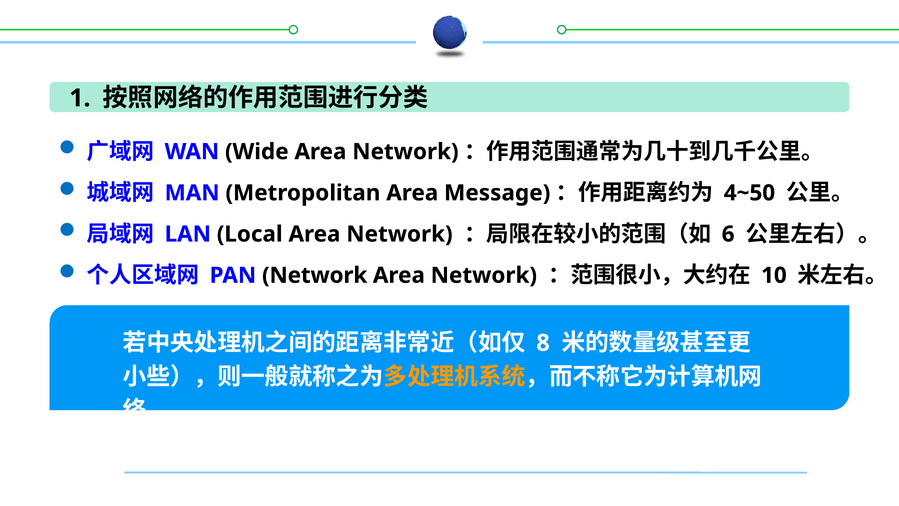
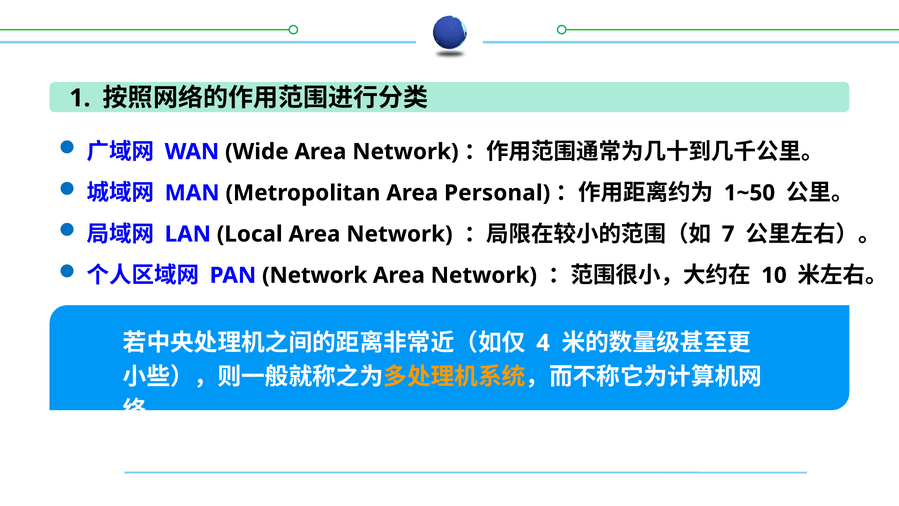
Message: Message -> Personal (497, 193)
4~50: 4~50 -> 1~50 (749, 193)
6: 6 -> 7 (728, 234)
8: 8 -> 4 (543, 343)
